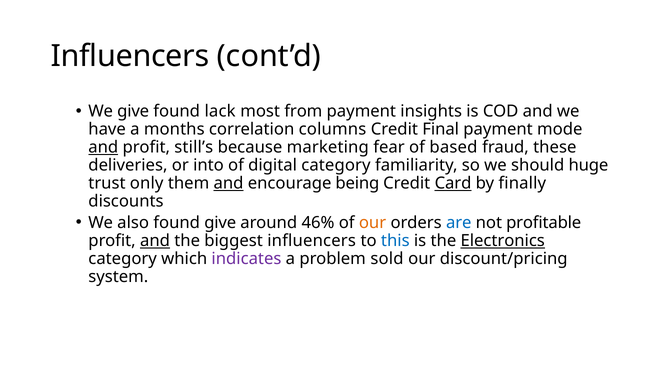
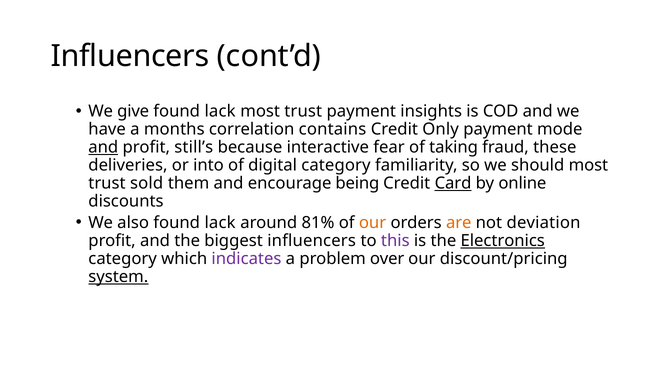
from: from -> trust (303, 111)
columns: columns -> contains (332, 129)
Final: Final -> Only (441, 129)
marketing: marketing -> interactive (328, 147)
based: based -> taking (454, 147)
should huge: huge -> most (588, 165)
only: only -> sold (147, 183)
and underline: present -> none (229, 183)
finally: finally -> online (522, 183)
also found give: give -> lack (220, 223)
46%: 46% -> 81% (318, 223)
are colour: blue -> orange (459, 223)
profitable: profitable -> deviation (544, 223)
and underline: present -> none (155, 241)
this colour: blue -> purple (395, 241)
sold: sold -> over (387, 259)
system underline: none -> present (118, 277)
